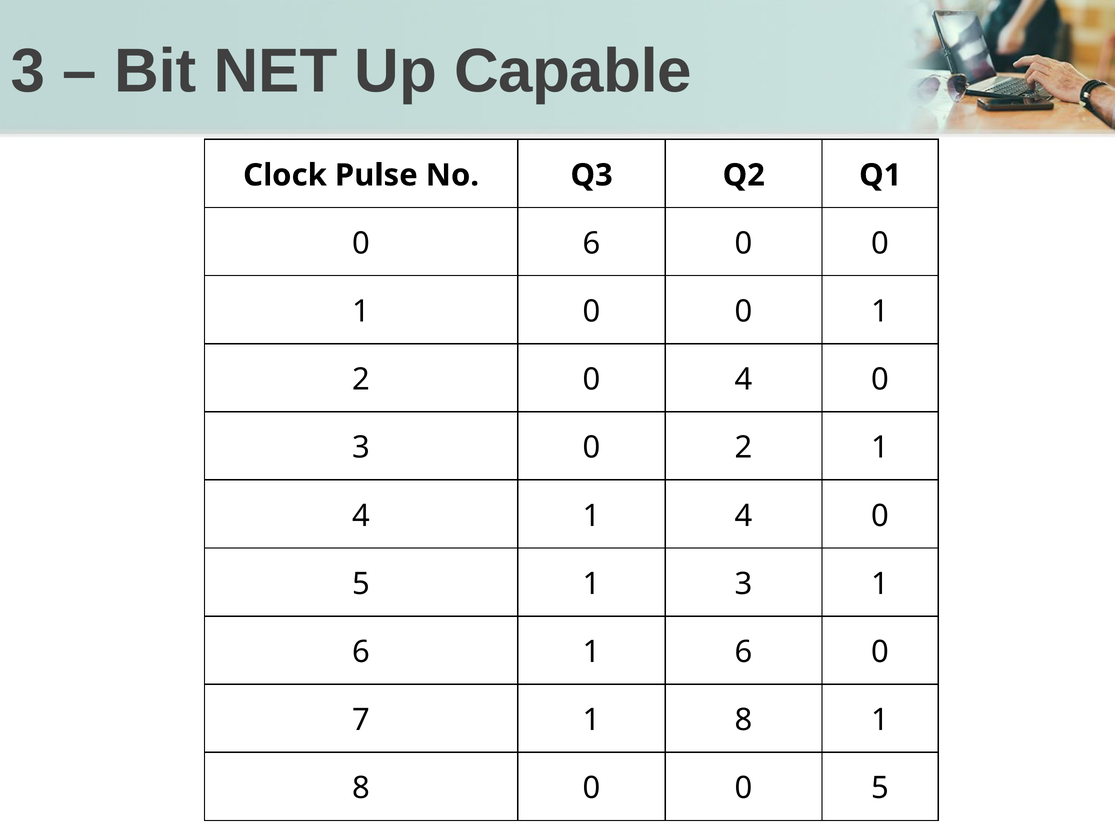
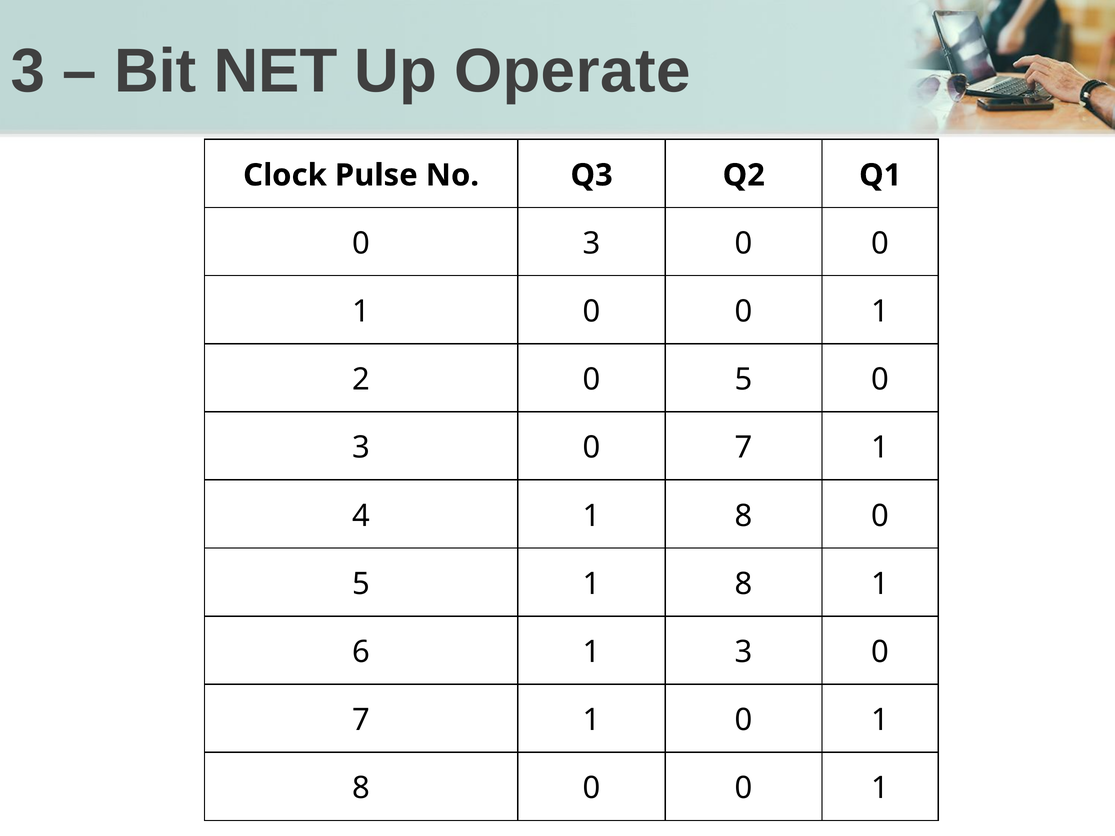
Capable: Capable -> Operate (572, 72)
6: 6 -> 3 (592, 243)
2 0 4: 4 -> 5 (744, 380)
2: 2 -> 7 (744, 448)
4 1 4: 4 -> 8 (744, 516)
5 1 3: 3 -> 8 (744, 584)
6 1 6: 6 -> 3 (744, 652)
7 1 8: 8 -> 0 (744, 720)
8 0 0 5: 5 -> 1 (880, 788)
